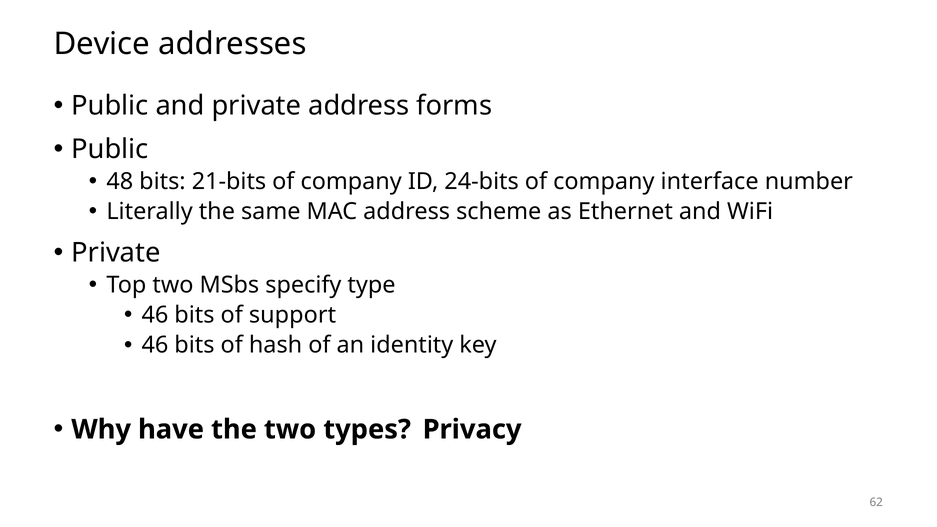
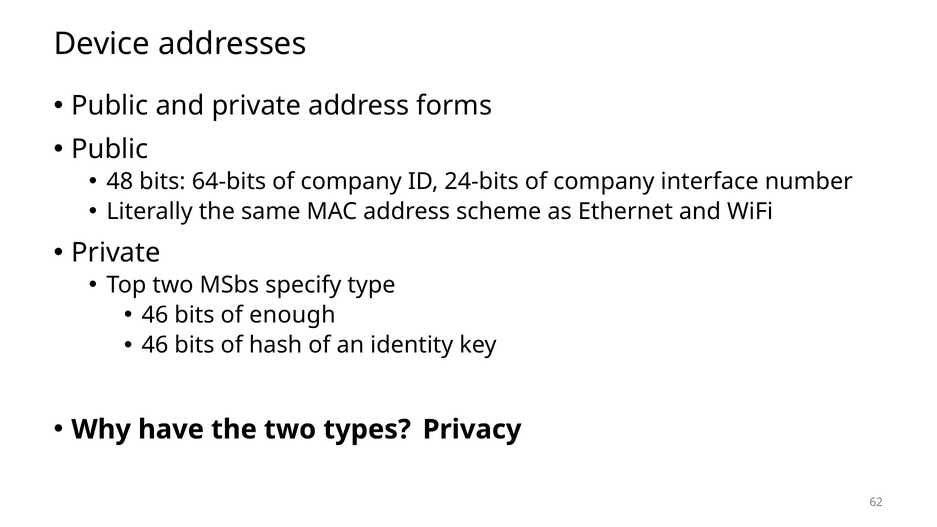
21-bits: 21-bits -> 64-bits (229, 181)
support: support -> enough (292, 315)
